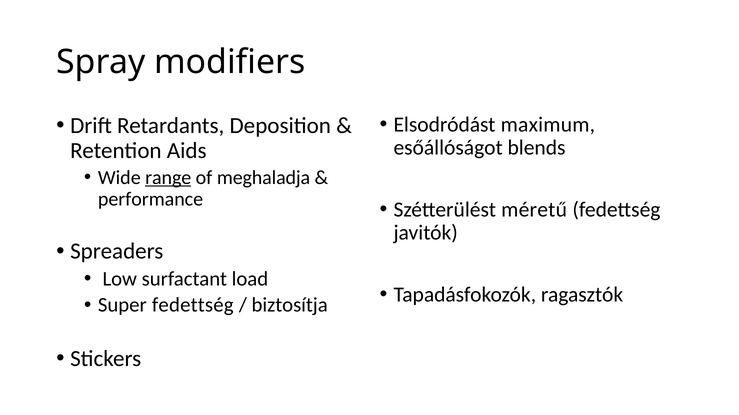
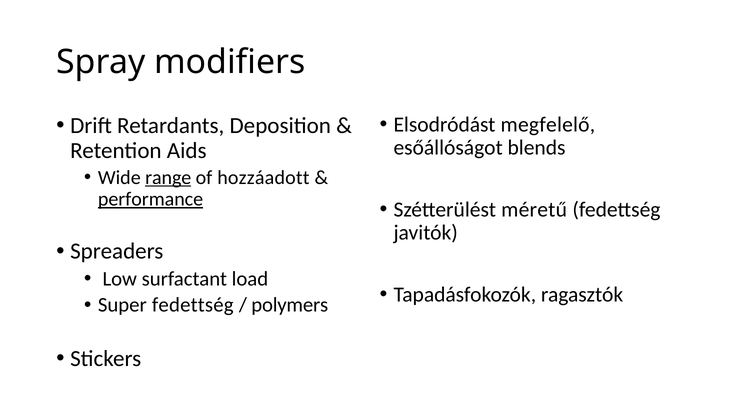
maximum: maximum -> megfelelő (548, 125)
meghaladja: meghaladja -> hozzáadott (263, 178)
performance underline: none -> present (150, 199)
biztosítja: biztosítja -> polymers (290, 306)
